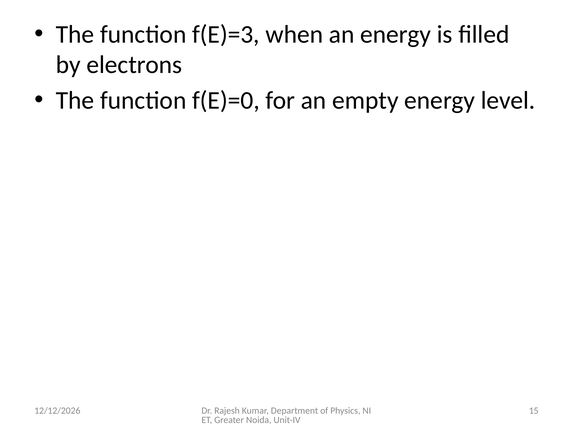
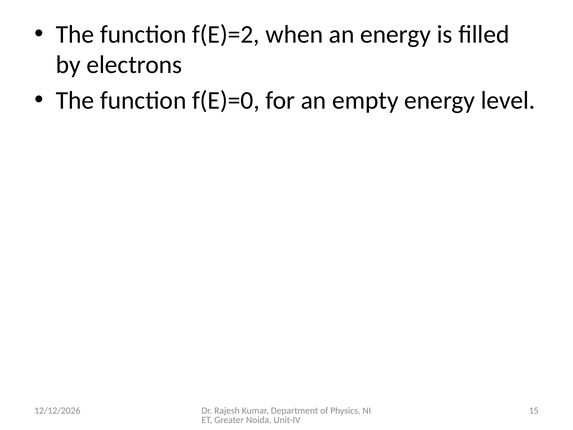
f(E)=3: f(E)=3 -> f(E)=2 (226, 34)
